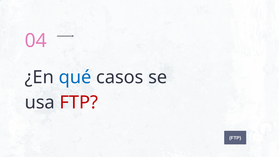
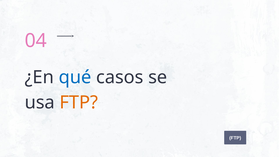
FTP colour: red -> orange (79, 102)
